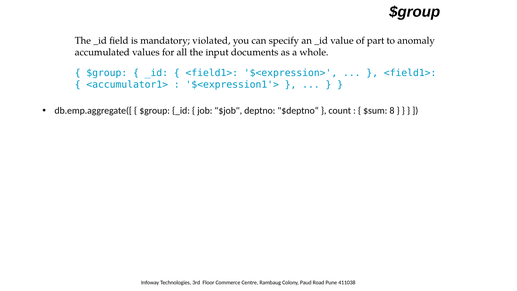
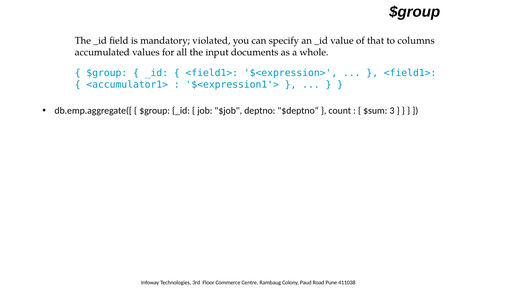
part: part -> that (376, 41)
anomaly: anomaly -> columns (416, 41)
8: 8 -> 3 (392, 111)
